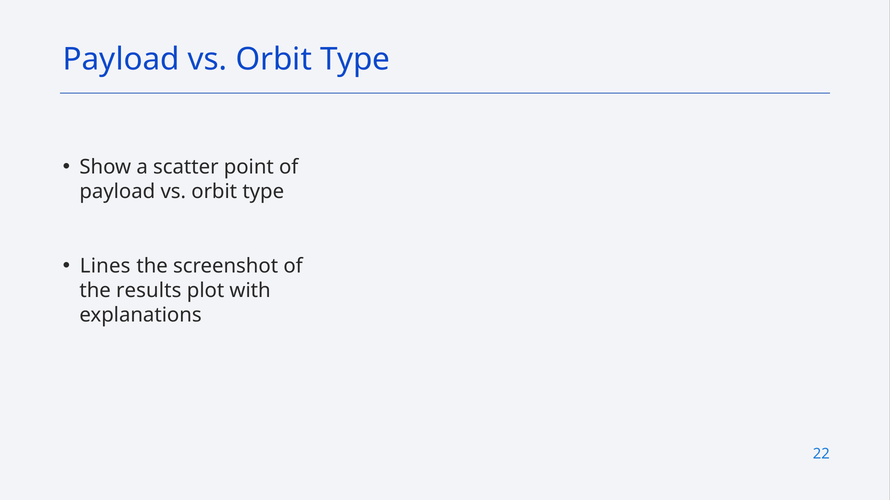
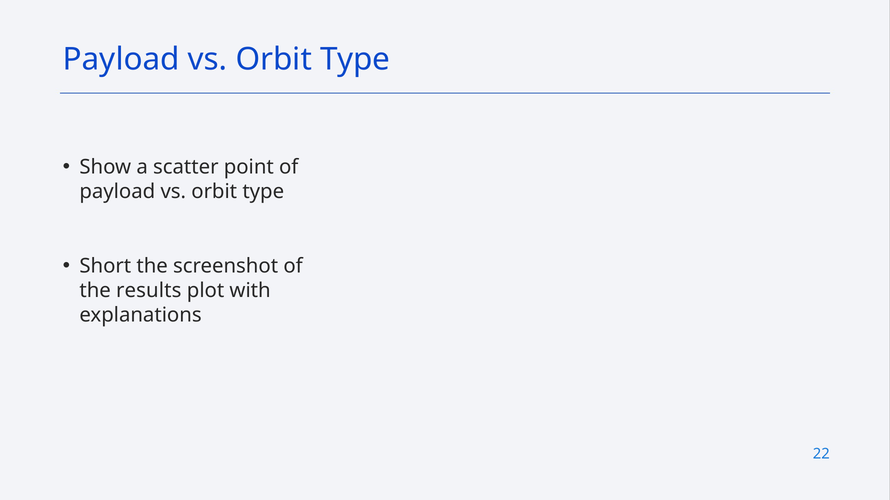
Lines: Lines -> Short (105, 266)
